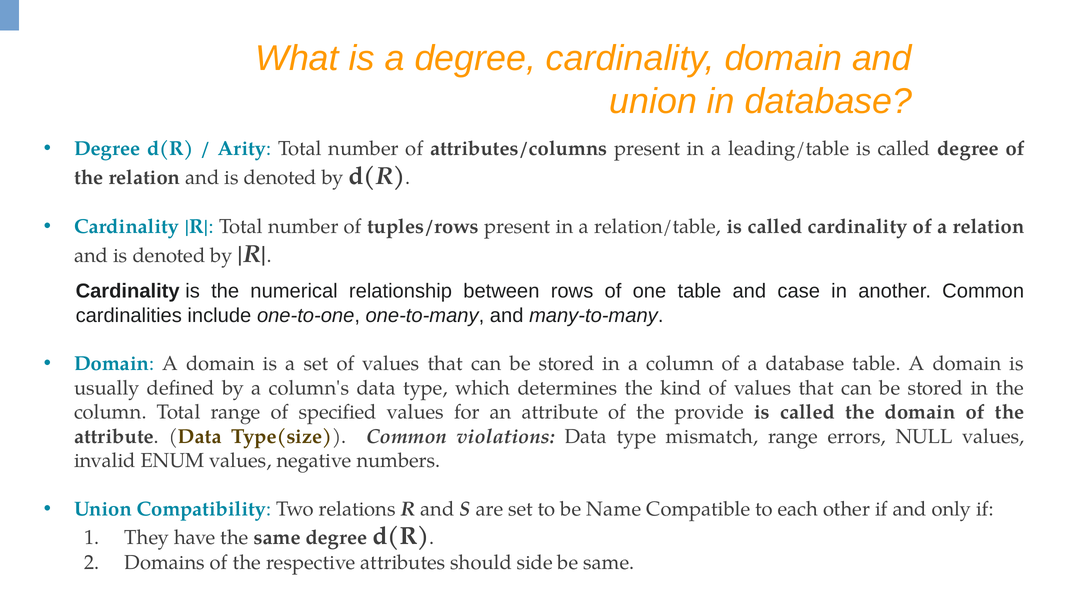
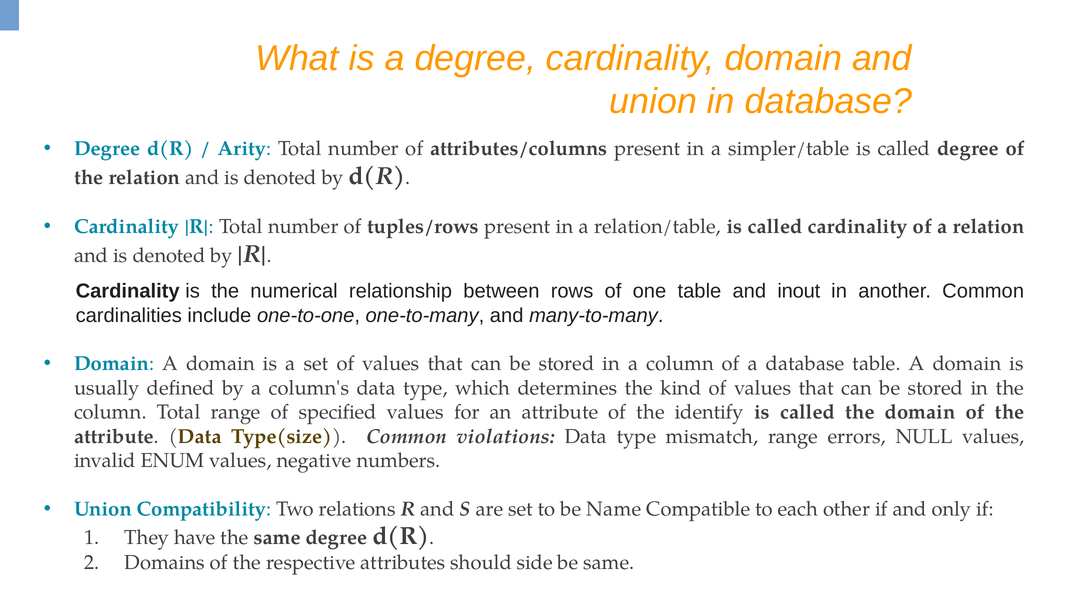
leading/table: leading/table -> simpler/table (789, 149)
case: case -> inout (799, 291)
provide: provide -> identify (709, 412)
